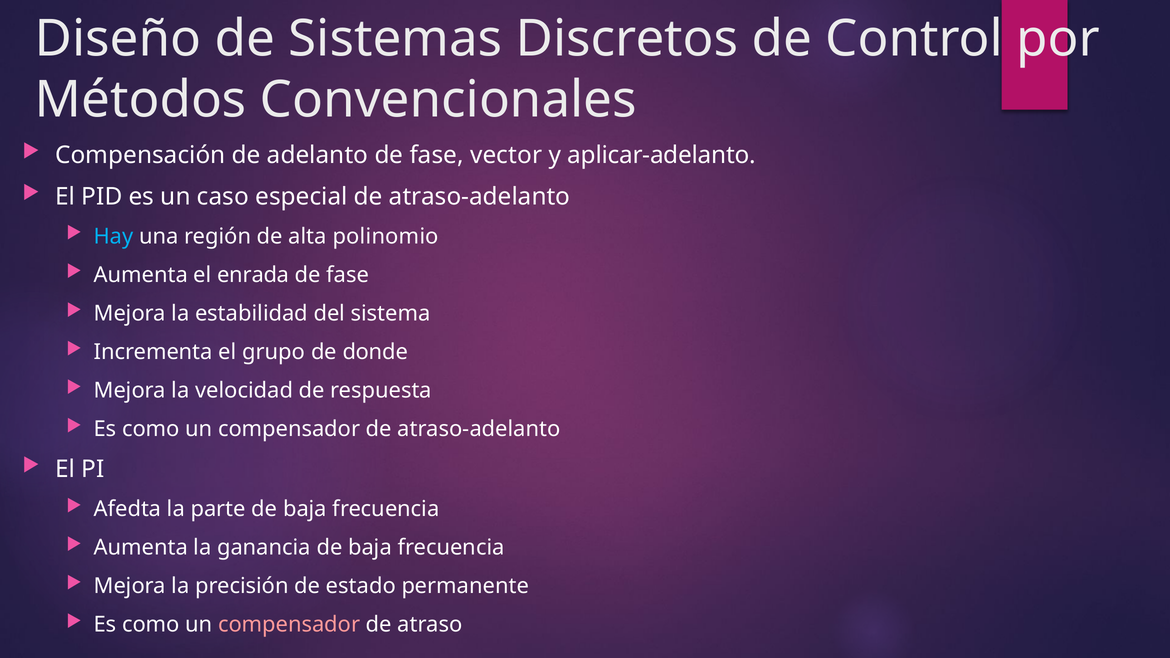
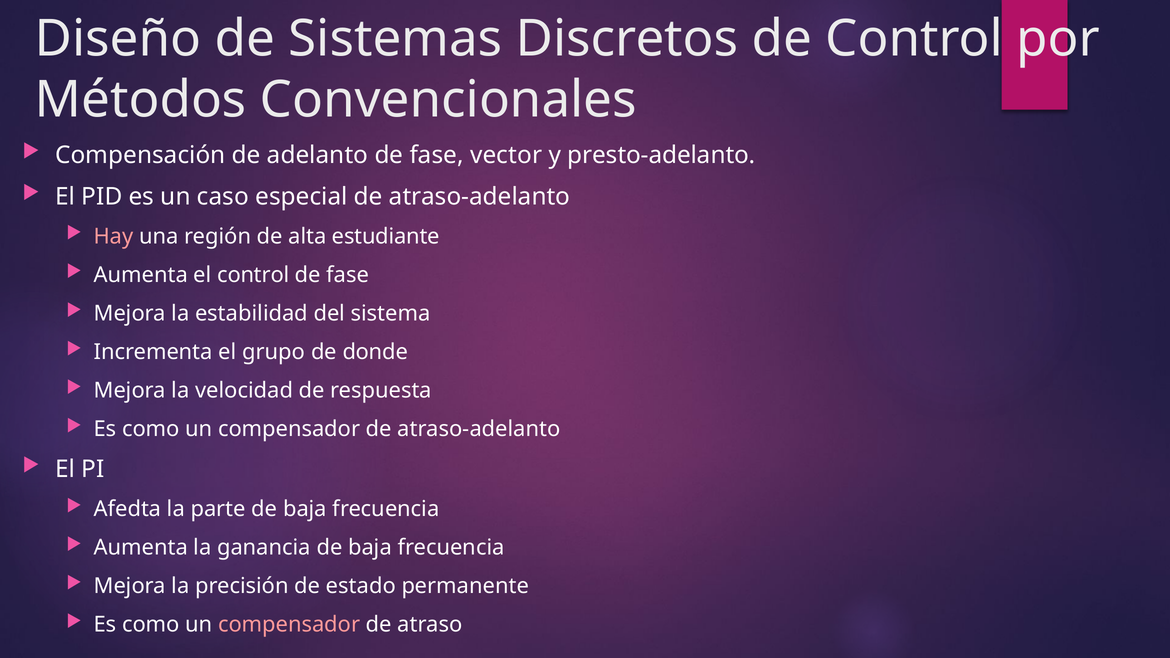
aplicar-adelanto: aplicar-adelanto -> presto-adelanto (661, 155)
Hay colour: light blue -> pink (114, 236)
polinomio: polinomio -> estudiante (386, 236)
el enrada: enrada -> control (253, 275)
